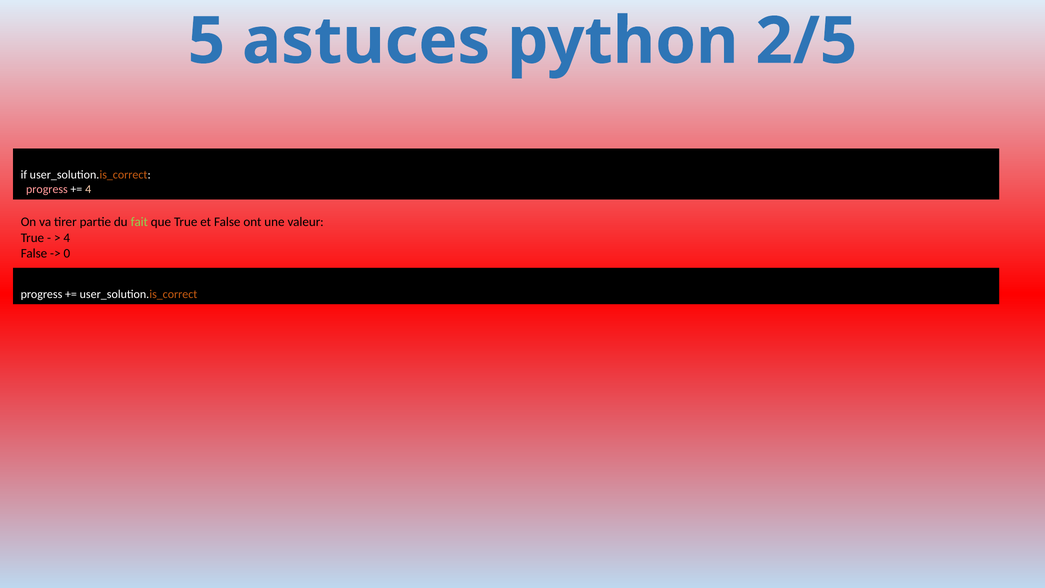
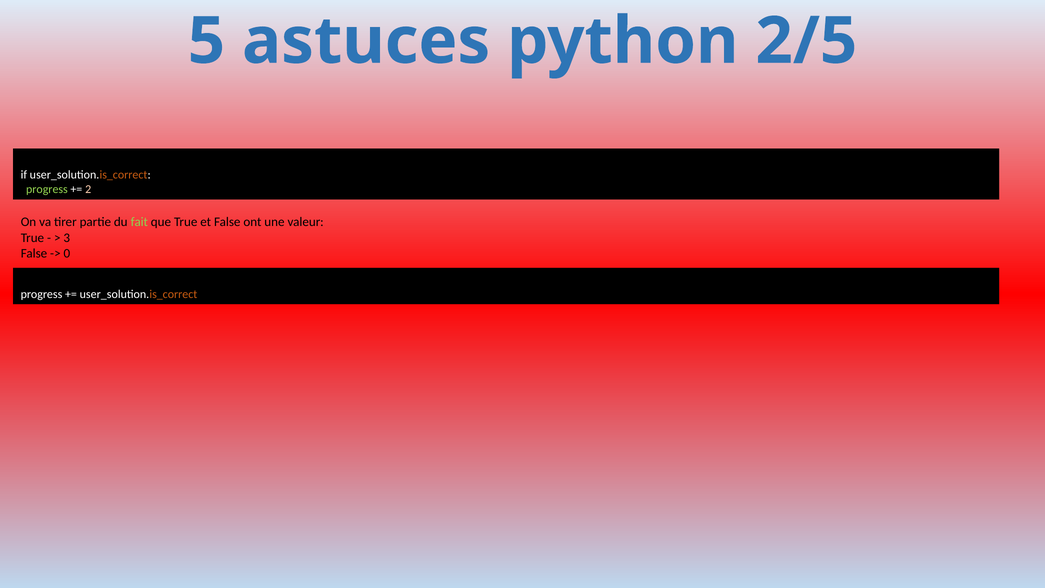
progress colour: pink -> light green (47, 189)
4: 4 -> 2 (88, 189)
4: 4 -> 3 (67, 238)
